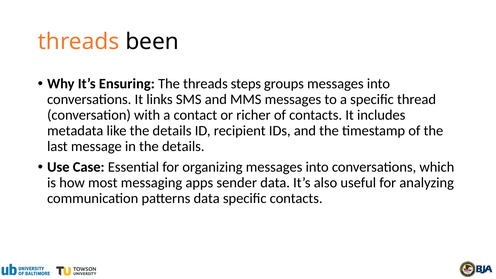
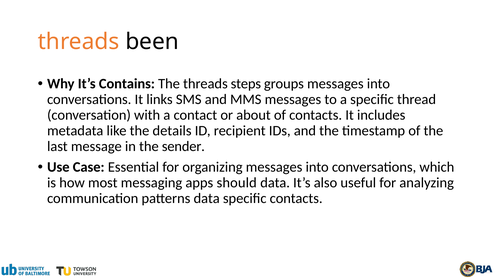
Ensuring: Ensuring -> Contains (127, 84)
richer: richer -> about (254, 115)
in the details: details -> sender (183, 146)
sender: sender -> should (237, 183)
